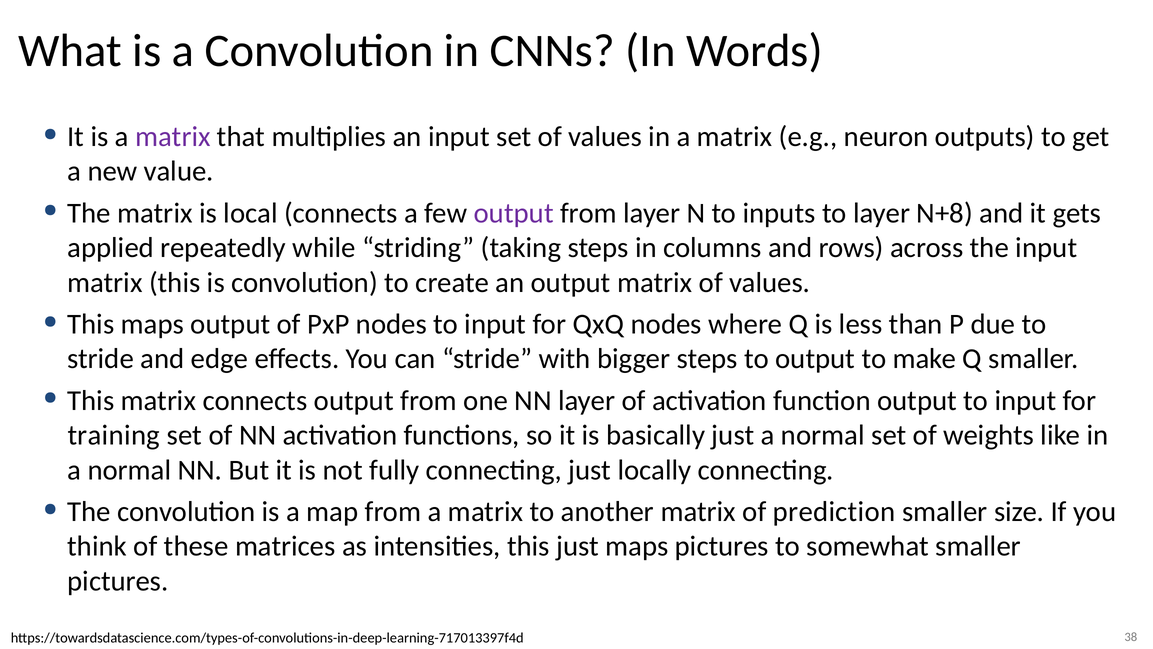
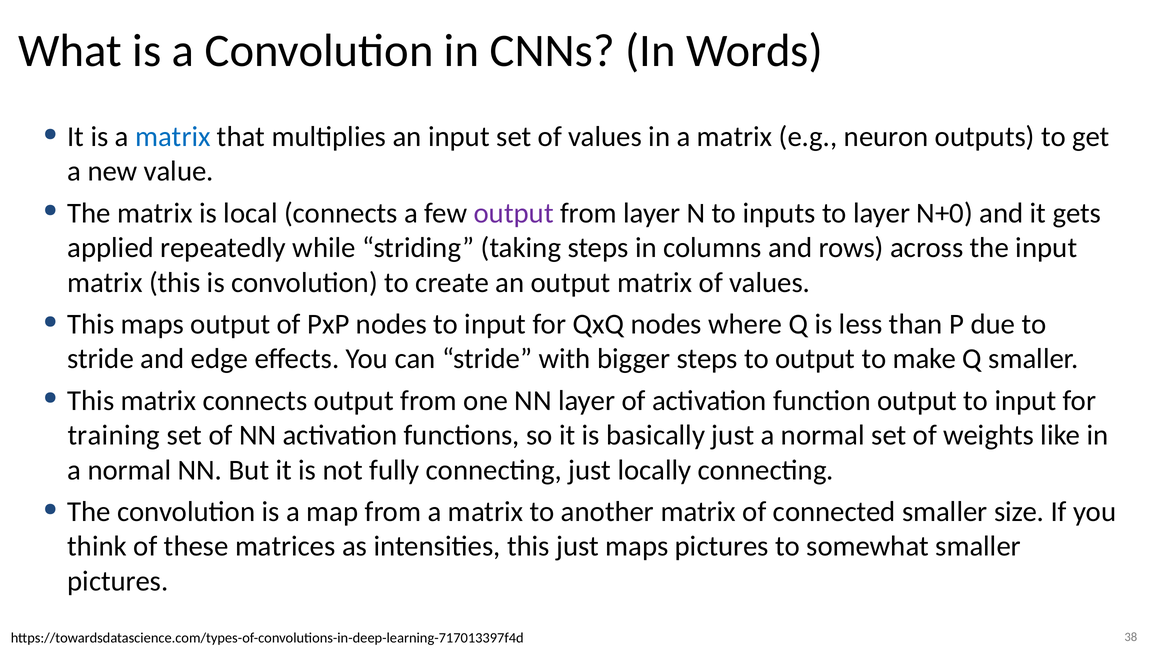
matrix colour: purple -> blue (173, 137)
N+8: N+8 -> N+0 (945, 213)
prediction: prediction -> connected (834, 512)
